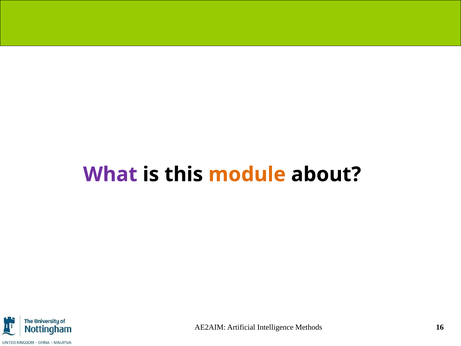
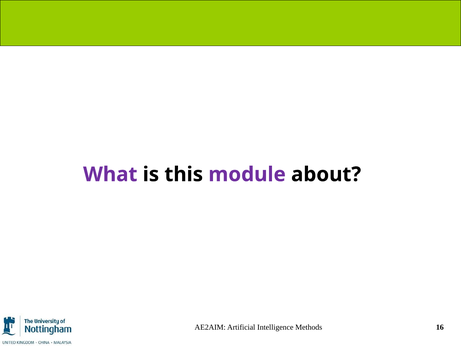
module colour: orange -> purple (247, 174)
